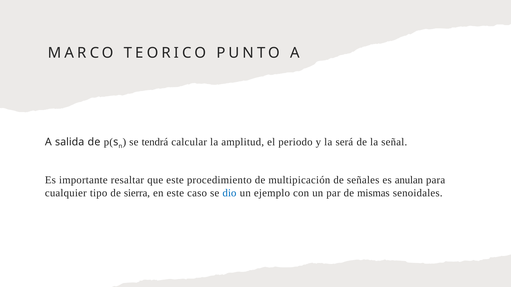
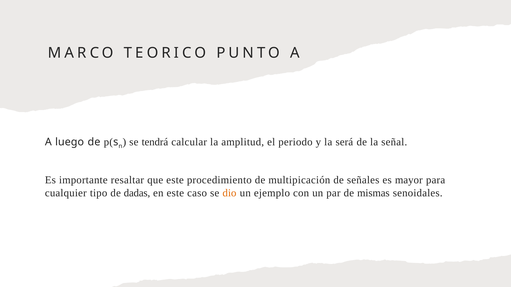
salida: salida -> luego (70, 142)
anulan: anulan -> mayor (409, 180)
sierra: sierra -> dadas (137, 193)
dio colour: blue -> orange (229, 193)
